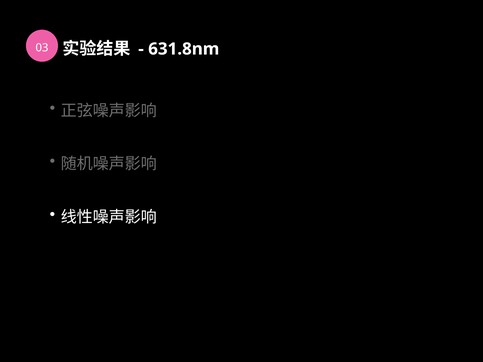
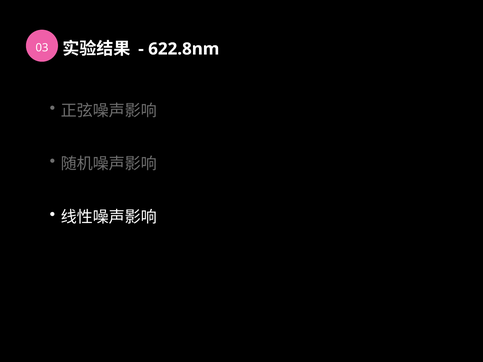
631.8nm: 631.8nm -> 622.8nm (184, 49)
